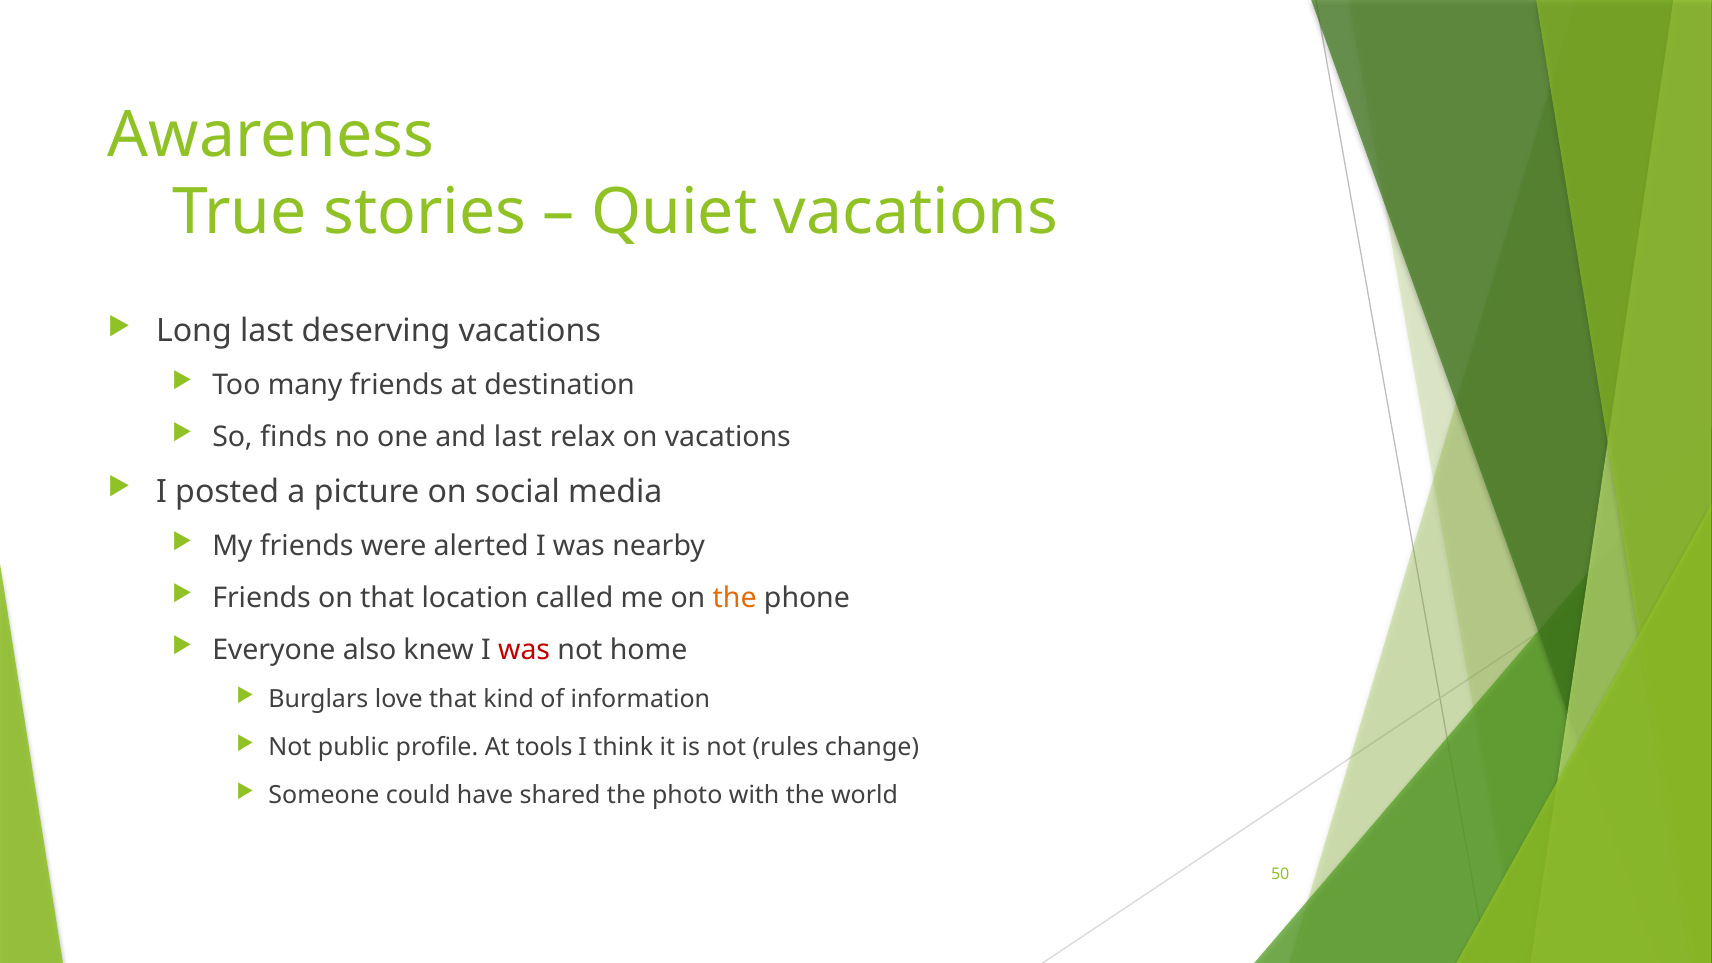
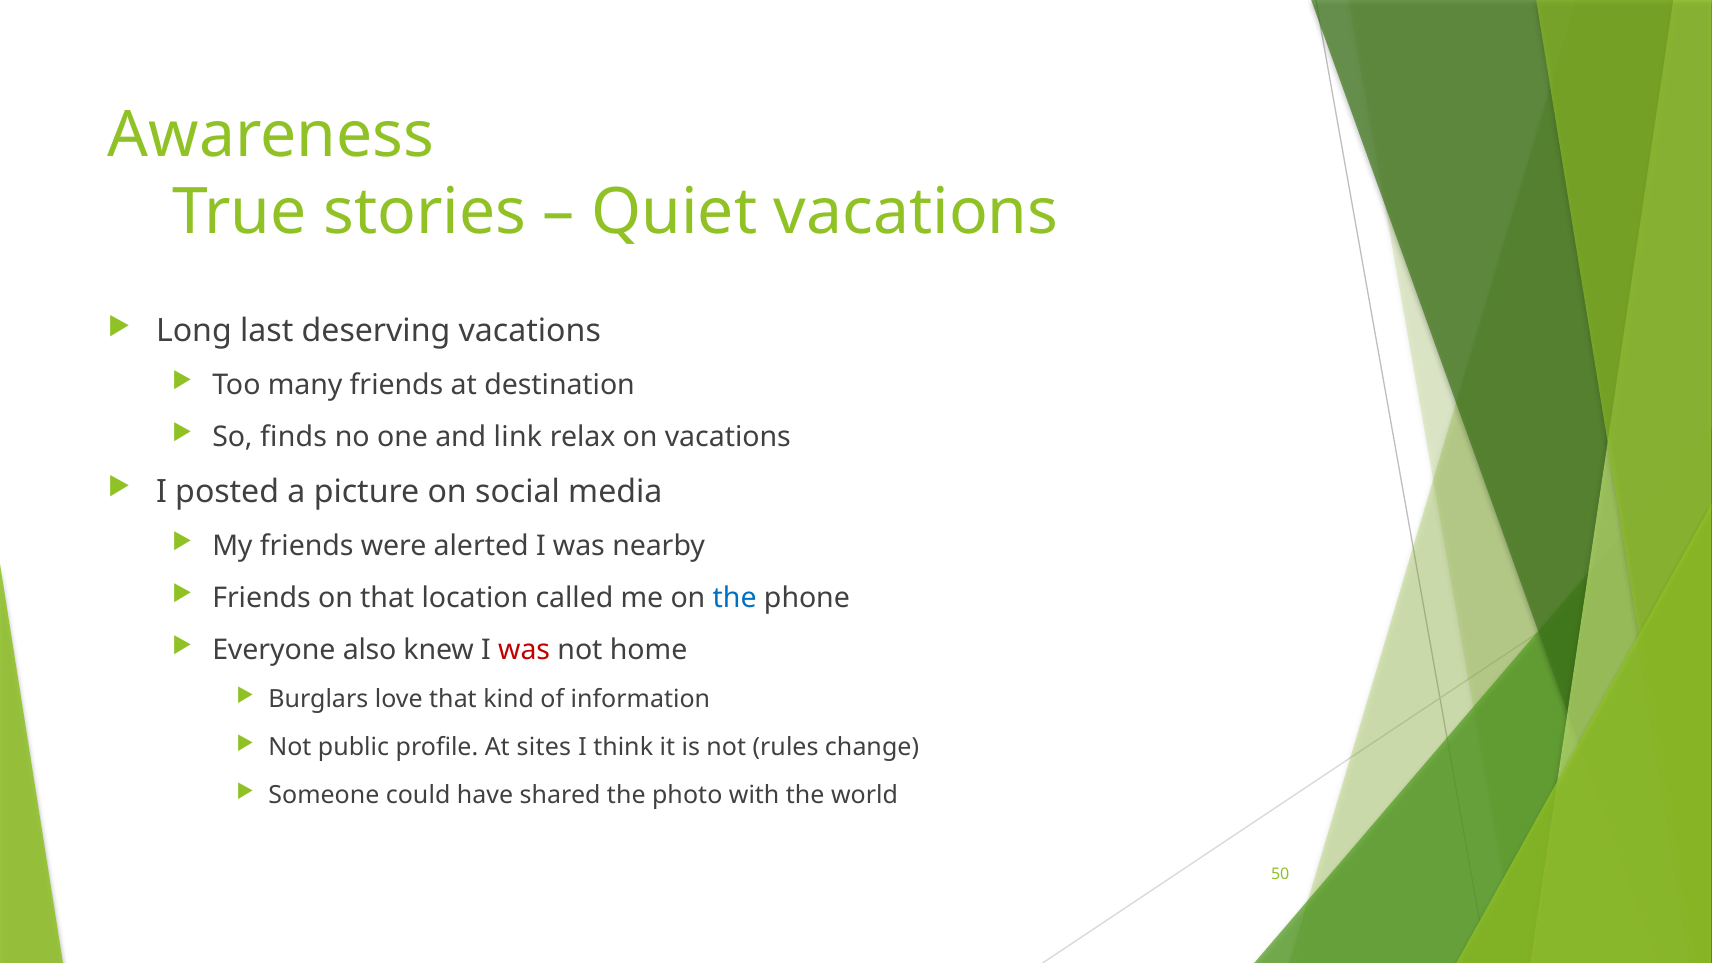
and last: last -> link (518, 437)
the colour: orange -> blue (735, 598)
tools: tools -> sites (544, 747)
